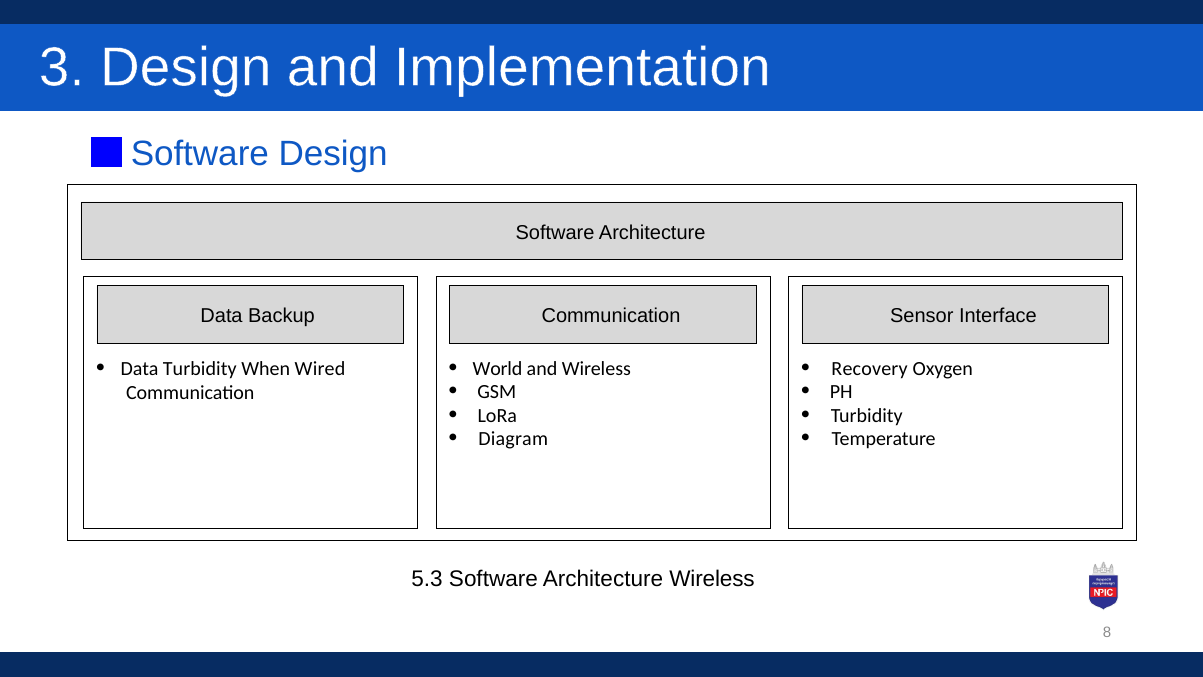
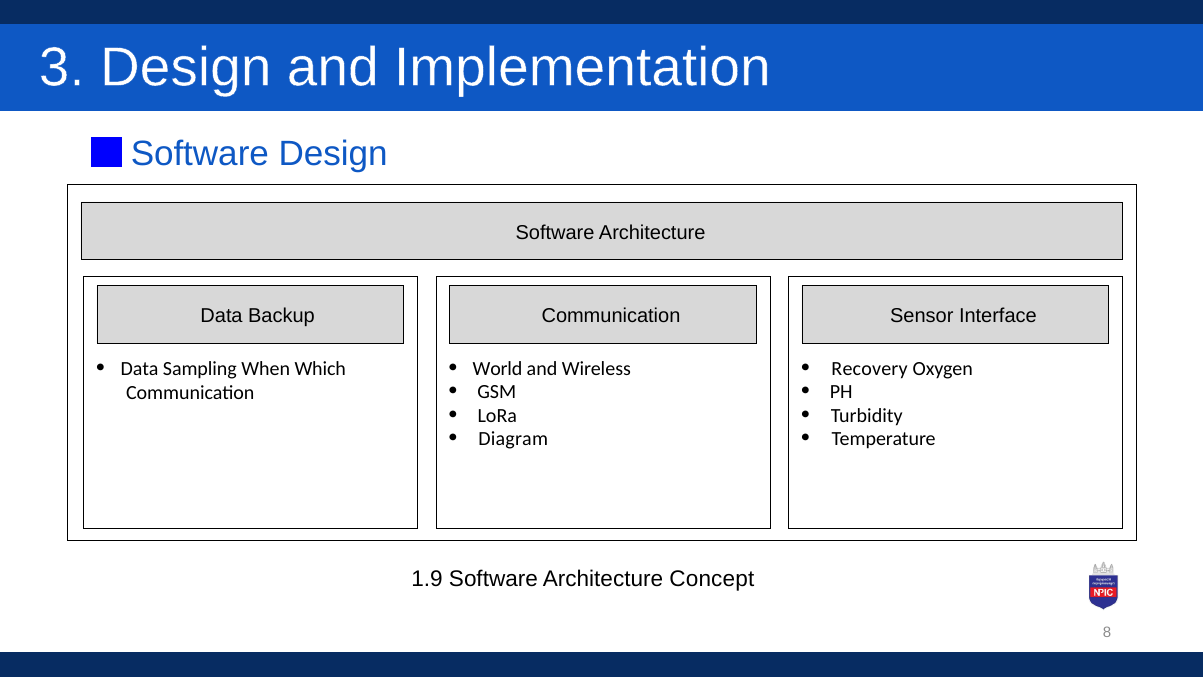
Data Turbidity: Turbidity -> Sampling (200, 369)
Wired: Wired -> Which (320, 369)
5.3: 5.3 -> 1.9 (427, 578)
Architecture Wireless: Wireless -> Concept (712, 578)
